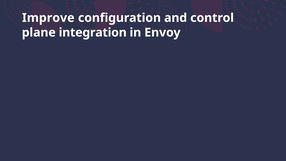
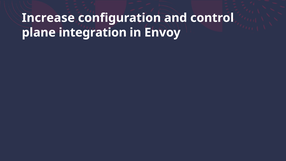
Improve: Improve -> Increase (48, 18)
